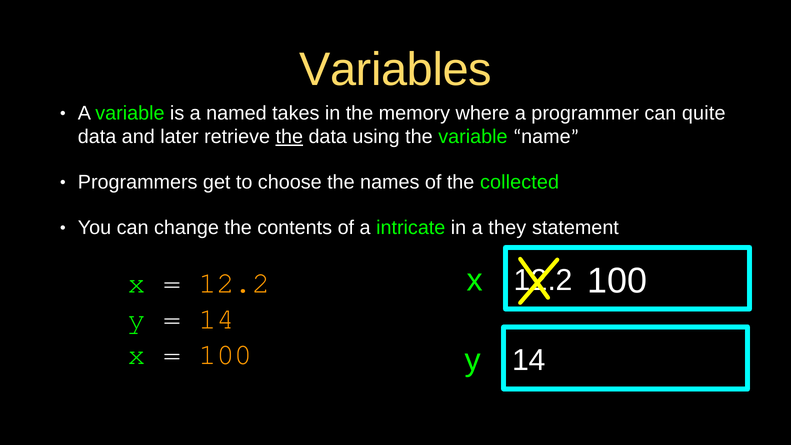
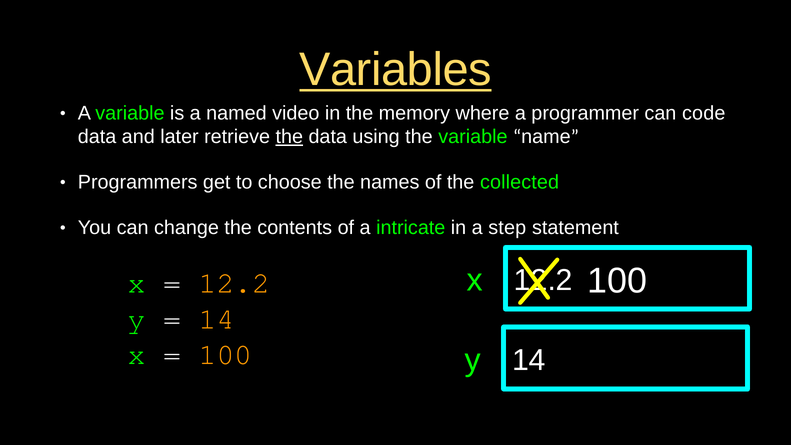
Variables underline: none -> present (396, 70)
takes: takes -> video (296, 113)
quite: quite -> code (704, 113)
they: they -> step (507, 227)
